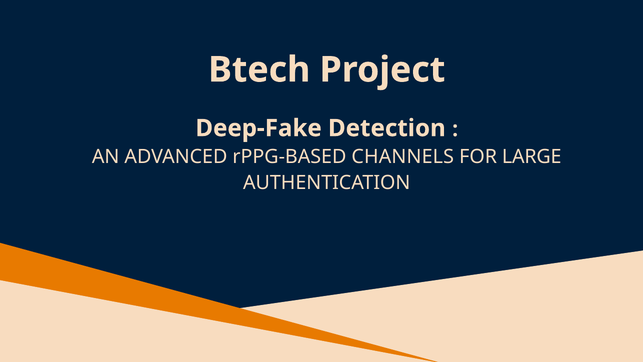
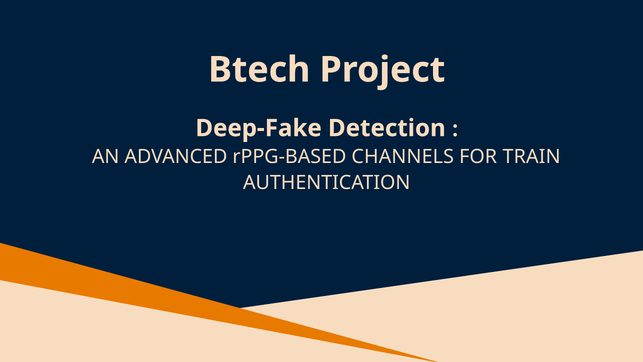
LARGE: LARGE -> TRAIN (532, 157)
